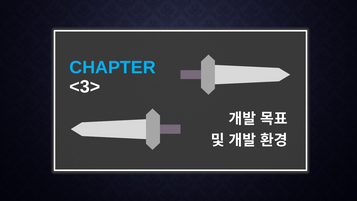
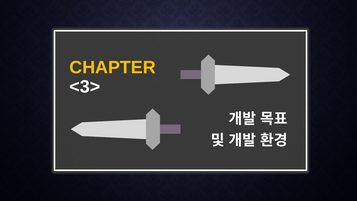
CHAPTER colour: light blue -> yellow (113, 67)
